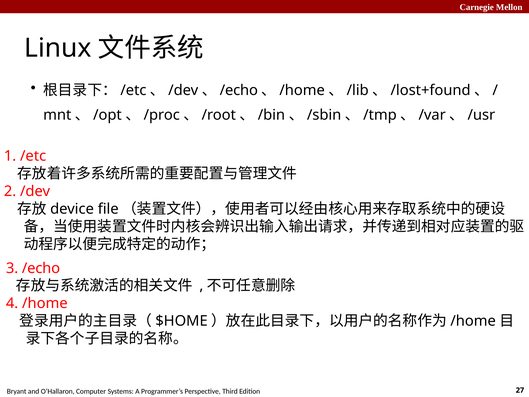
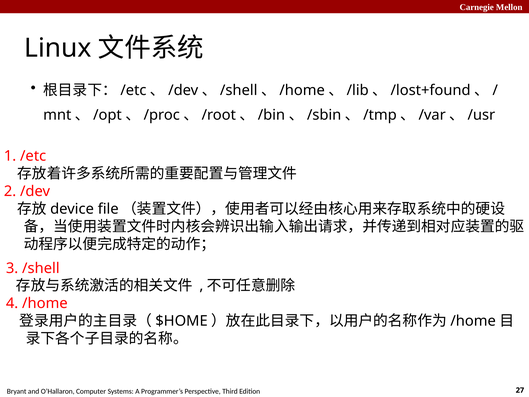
/echo: /echo -> /shell (239, 90)
3 /echo: /echo -> /shell (41, 268)
